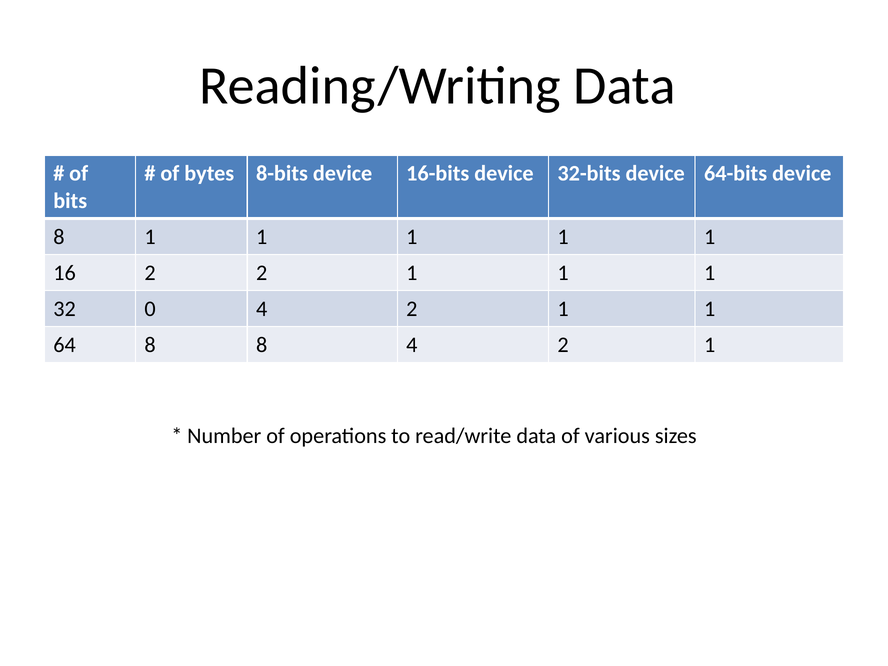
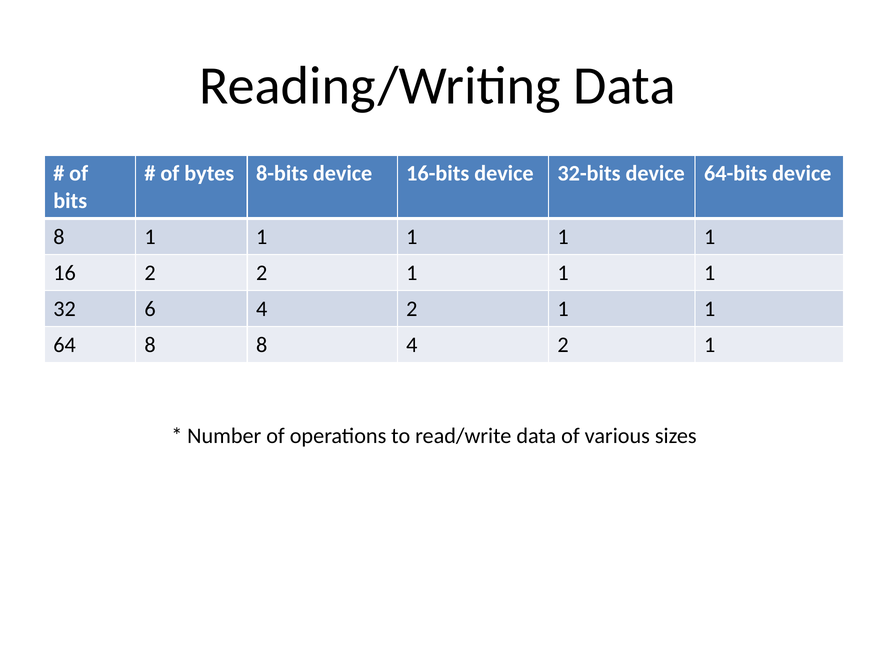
0: 0 -> 6 (150, 309)
